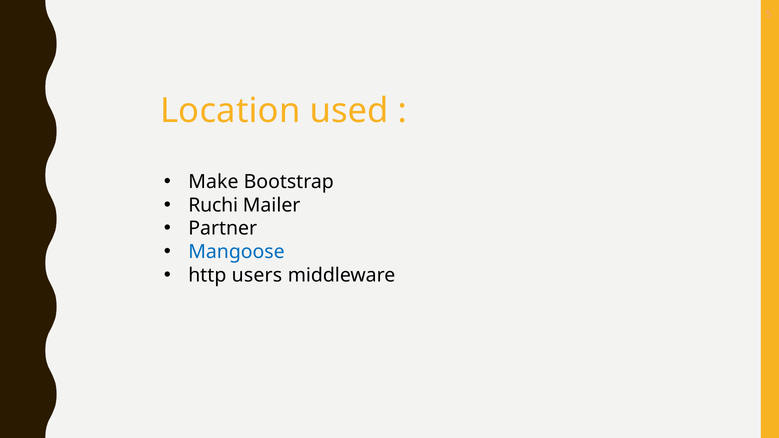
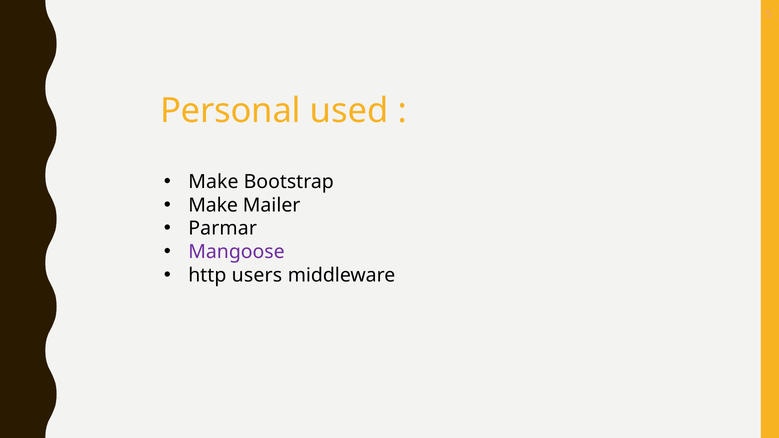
Location: Location -> Personal (230, 111)
Ruchi: Ruchi -> Make (213, 205)
Partner: Partner -> Parmar (223, 229)
Mangoose colour: blue -> purple (236, 252)
